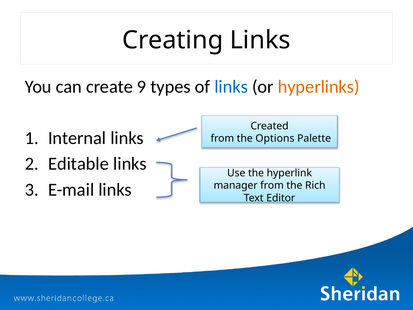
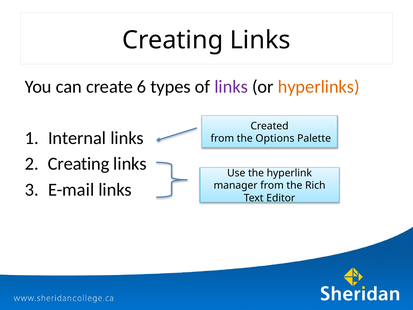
9: 9 -> 6 (142, 87)
links colour: blue -> purple (231, 87)
Editable: Editable -> Creating (79, 164)
